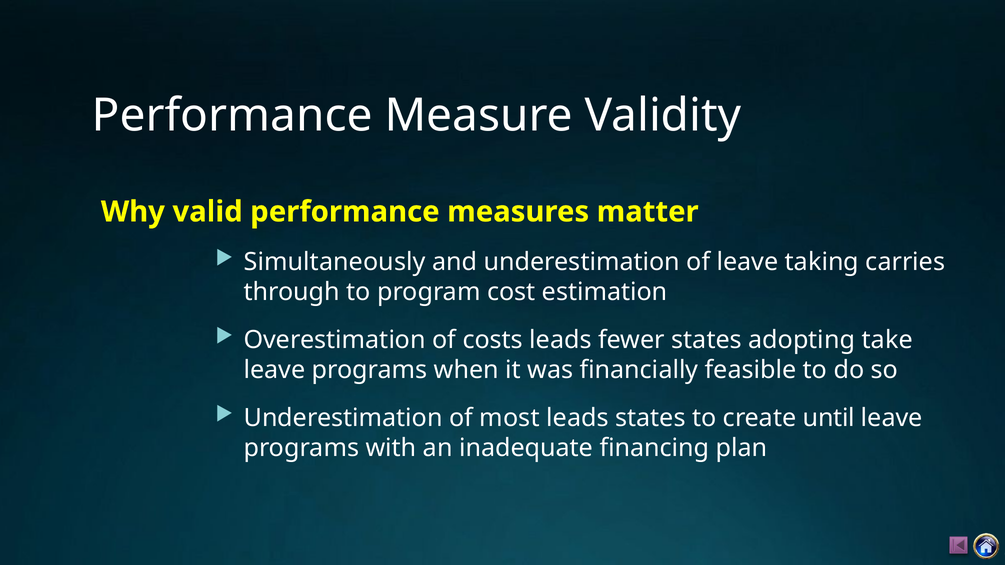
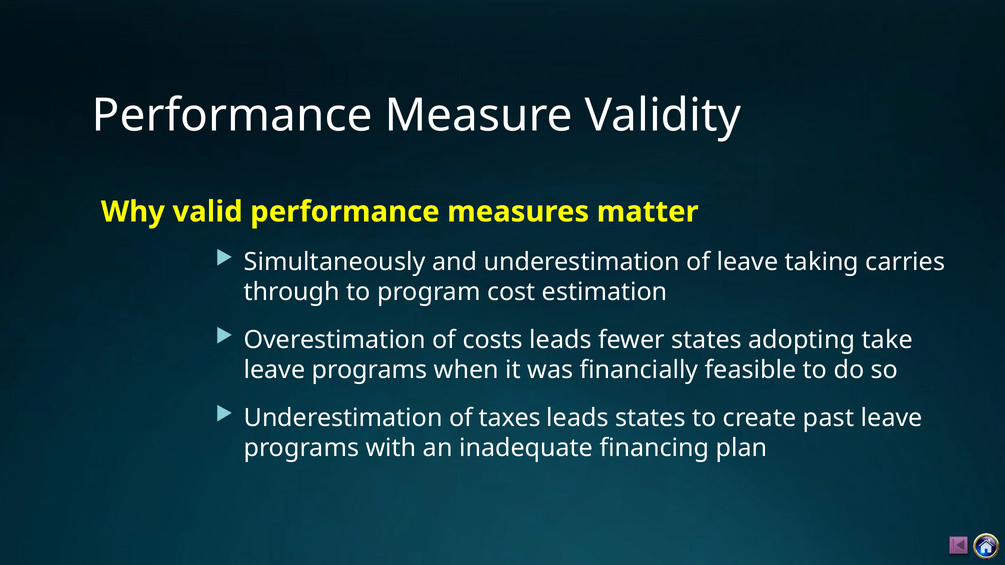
most: most -> taxes (510, 418)
until: until -> past (829, 418)
